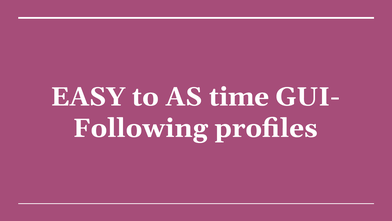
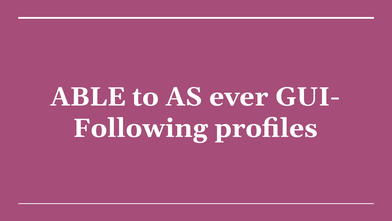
EASY: EASY -> ABLE (88, 97)
time: time -> ever (239, 97)
